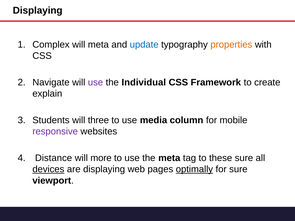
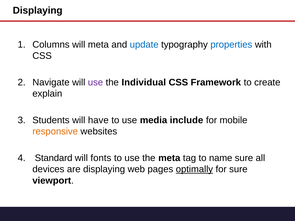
Complex: Complex -> Columns (51, 45)
properties colour: orange -> blue (231, 45)
three: three -> have (98, 120)
column: column -> include (186, 120)
responsive colour: purple -> orange (55, 132)
Distance: Distance -> Standard (54, 158)
more: more -> fonts (101, 158)
these: these -> name (221, 158)
devices underline: present -> none (48, 169)
